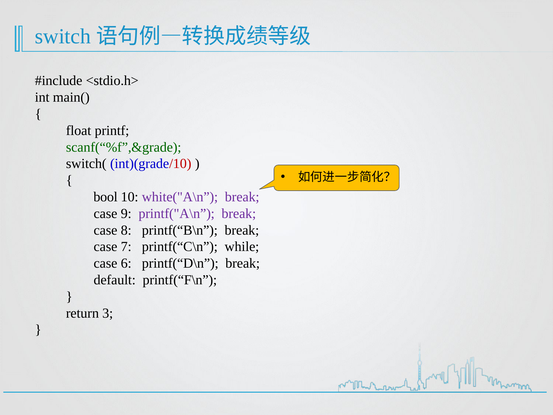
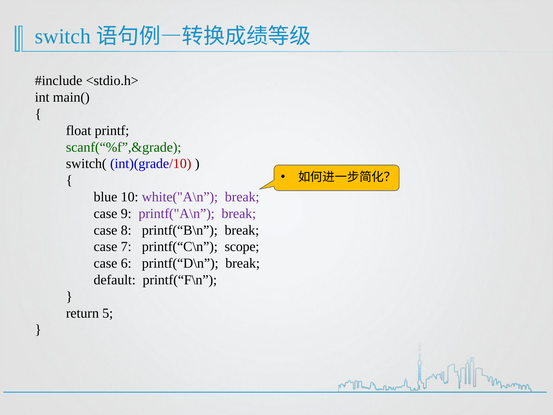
bool: bool -> blue (105, 197)
while: while -> scope (242, 247)
3: 3 -> 5 (108, 313)
